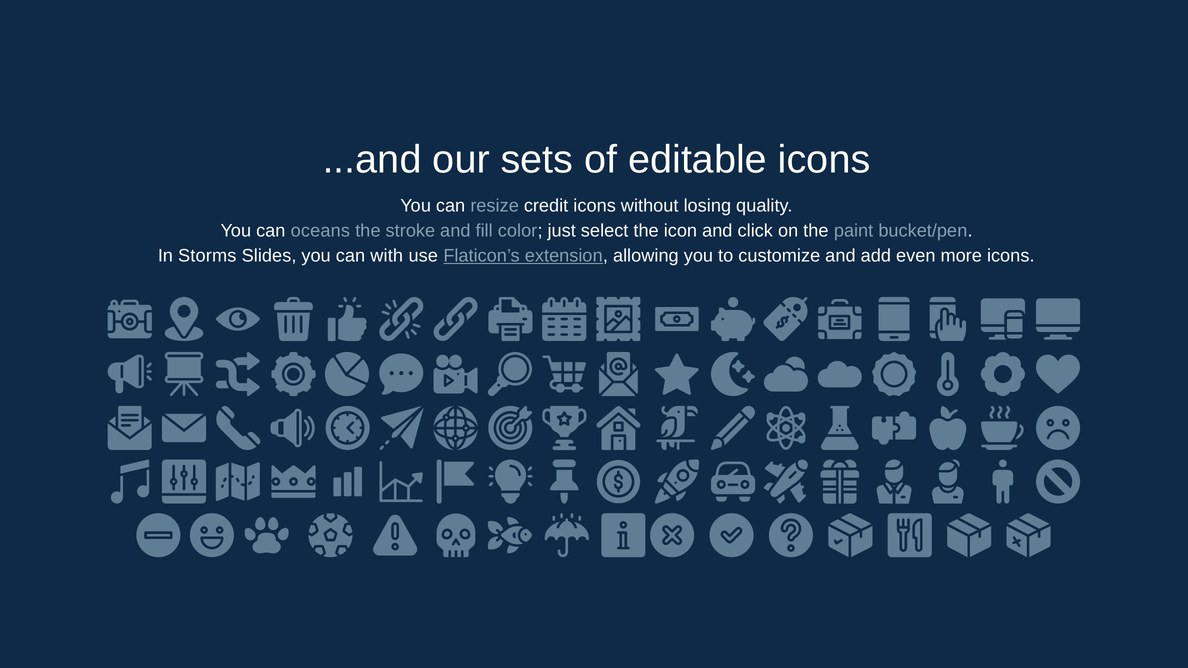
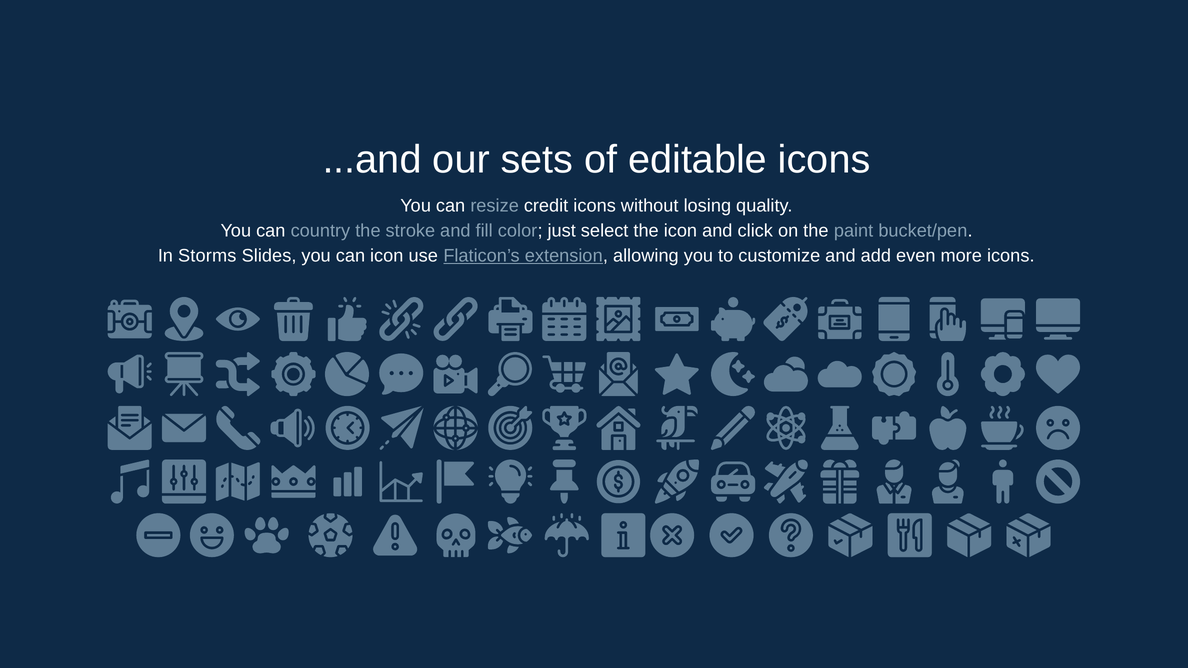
oceans: oceans -> country (320, 231)
can with: with -> icon (387, 256)
